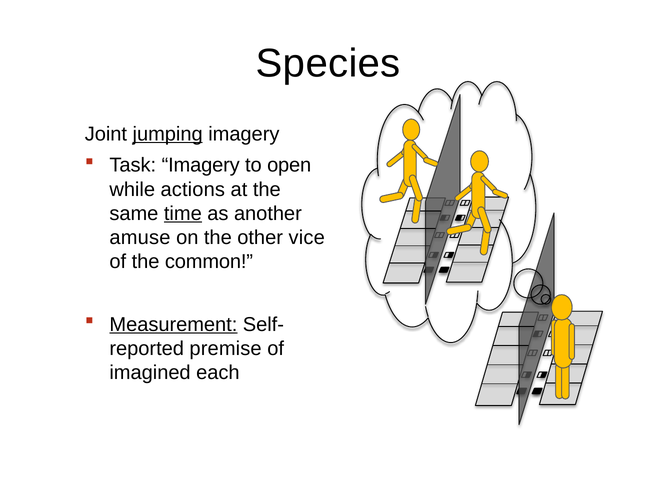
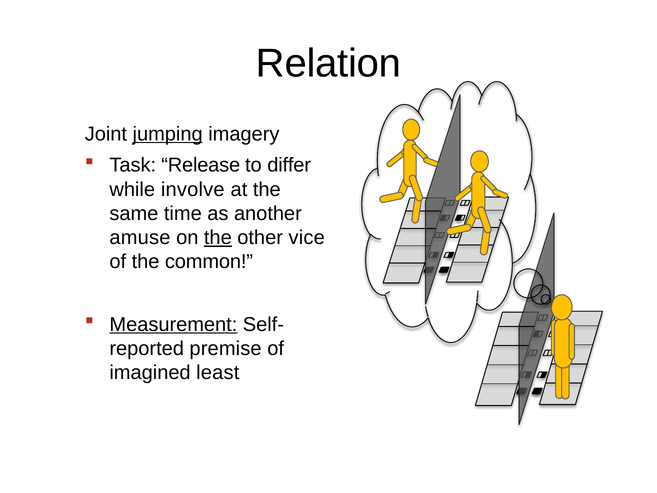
Species: Species -> Relation (329, 64)
Task Imagery: Imagery -> Release (201, 165)
open: open -> differ (289, 165)
actions: actions -> involve (193, 189)
time underline: present -> none (183, 213)
the underline: none -> present (218, 237)
each: each -> least (218, 372)
